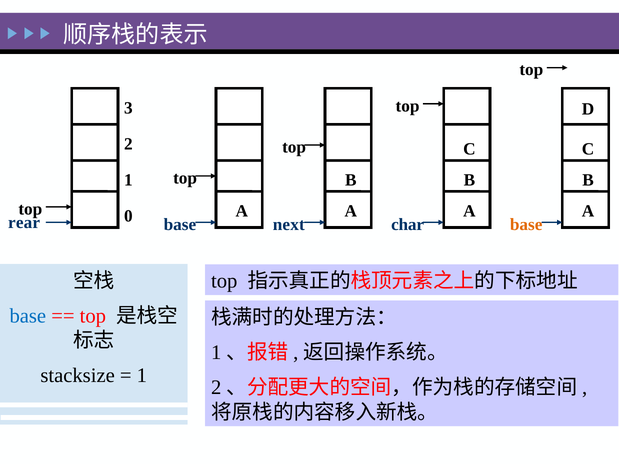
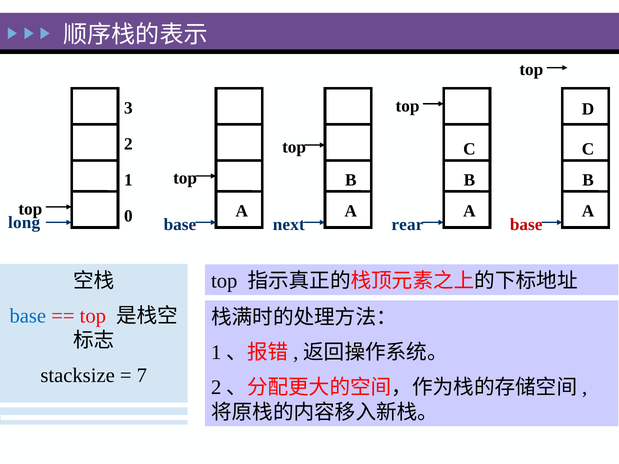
rear: rear -> long (24, 223)
char: char -> rear (407, 225)
base colour: orange -> red (526, 225)
1: 1 -> 7 (142, 376)
